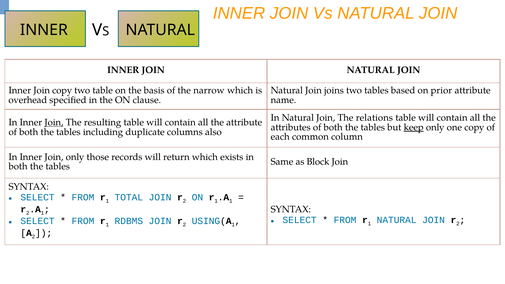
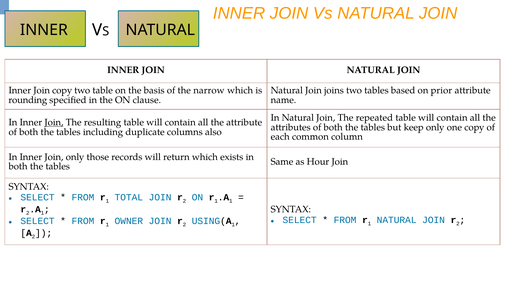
overhead: overhead -> rounding (28, 100)
relations: relations -> repeated (374, 118)
keep underline: present -> none (414, 127)
Block: Block -> Hour (318, 162)
RDBMS: RDBMS -> OWNER (129, 221)
